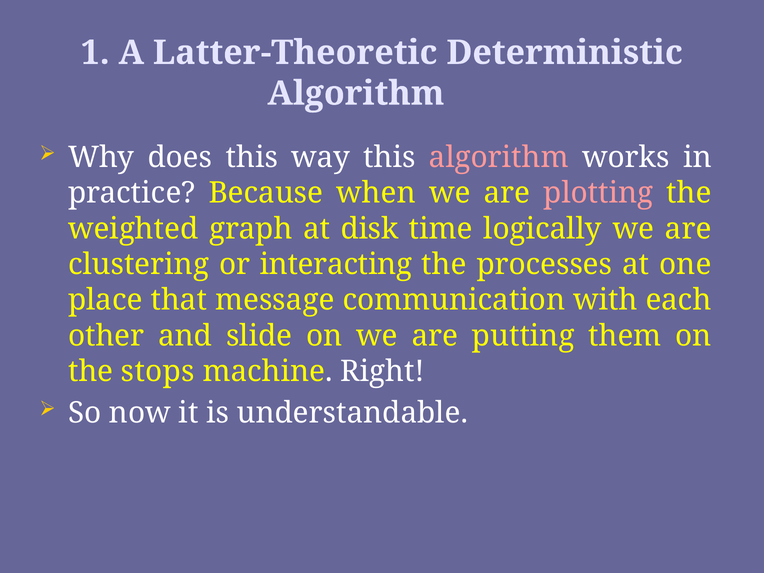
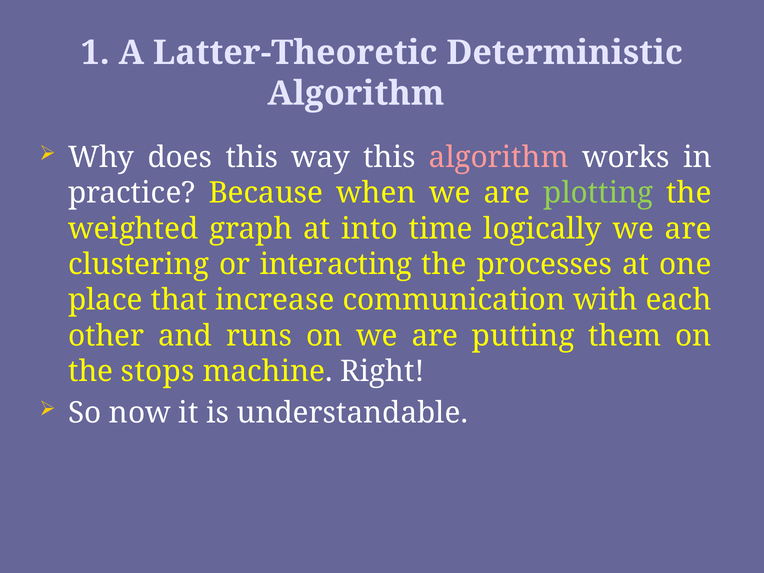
plotting colour: pink -> light green (598, 193)
disk: disk -> into (369, 229)
message: message -> increase (275, 300)
slide: slide -> runs (259, 336)
